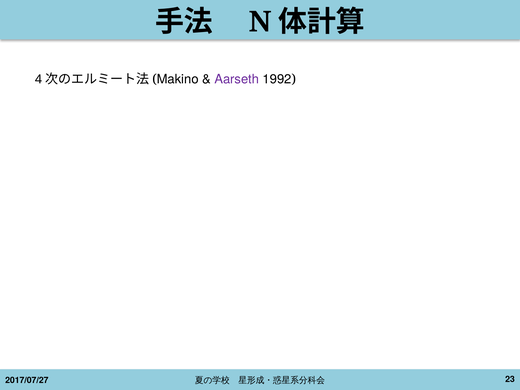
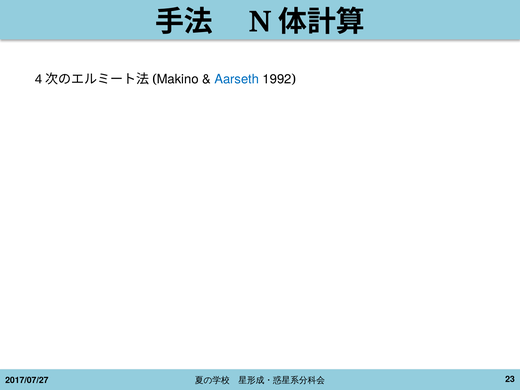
Aarseth colour: purple -> blue (237, 79)
